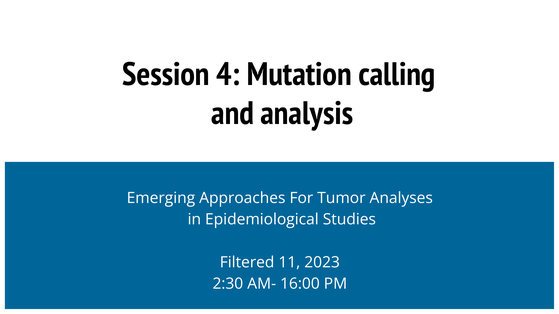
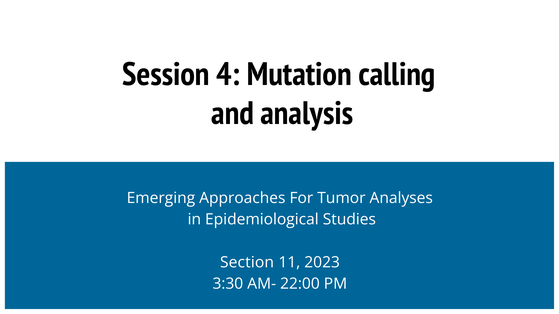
Filtered: Filtered -> Section (247, 263)
2:30: 2:30 -> 3:30 (228, 284)
16:00: 16:00 -> 22:00 (300, 284)
